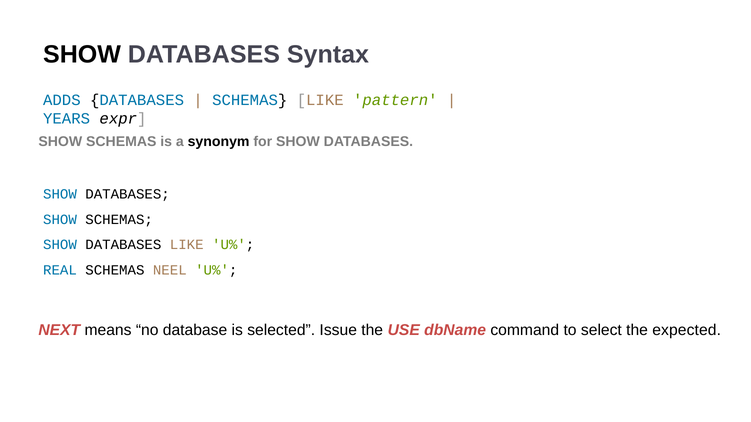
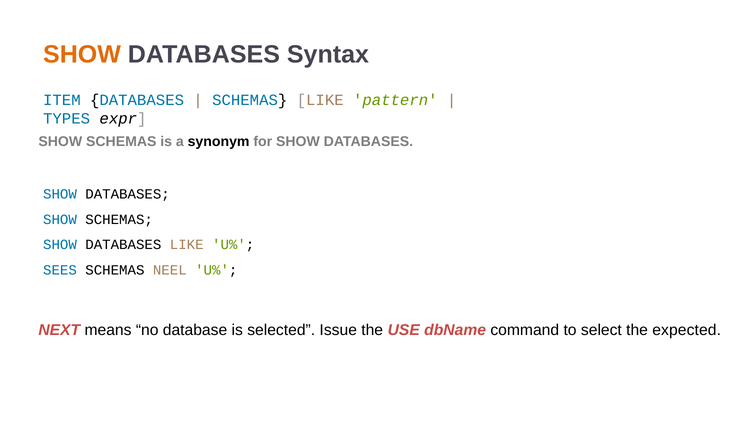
SHOW colour: black -> orange (82, 54)
ADDS: ADDS -> ITEM (62, 100)
YEARS: YEARS -> TYPES (67, 119)
REAL: REAL -> SEES (60, 270)
